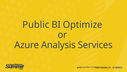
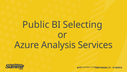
Optimize: Optimize -> Selecting (83, 25)
